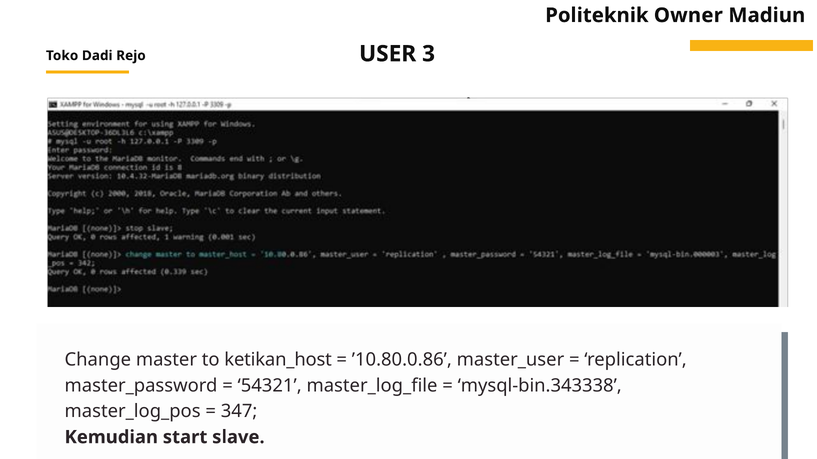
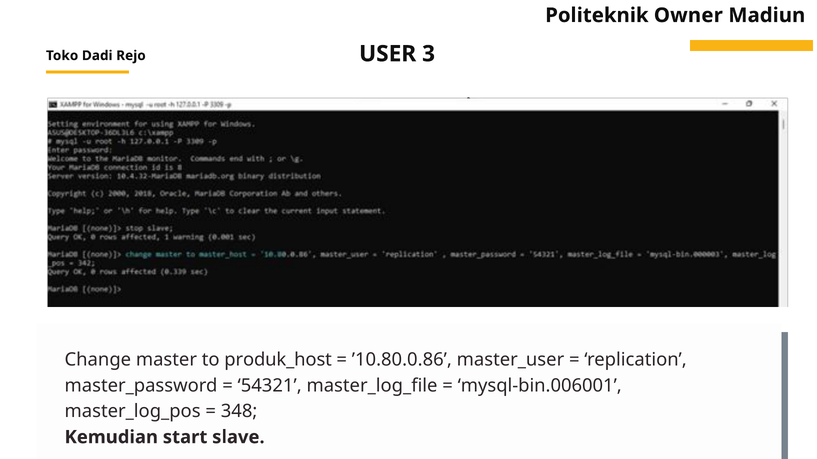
ketikan_host: ketikan_host -> produk_host (278, 360)
mysql-bin.343338: mysql-bin.343338 -> mysql-bin.006001 (540, 386)
347: 347 -> 348 (239, 412)
